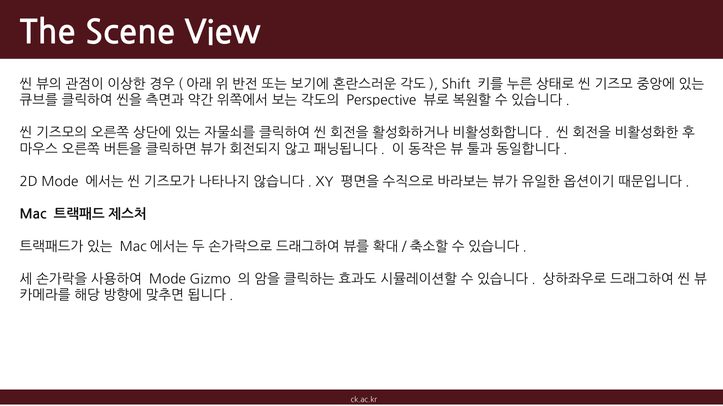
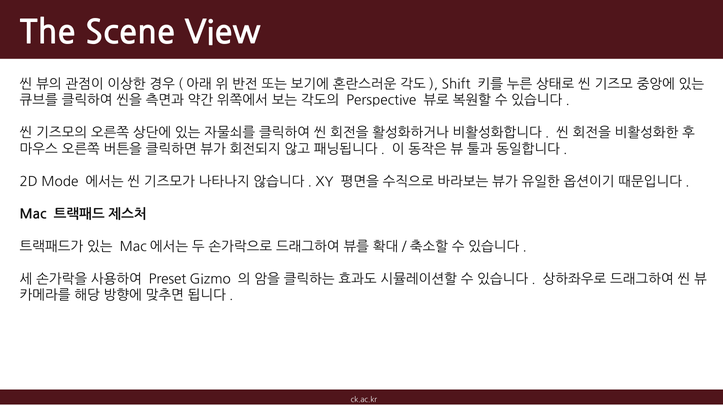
Mode: Mode -> Preset (167, 280)
